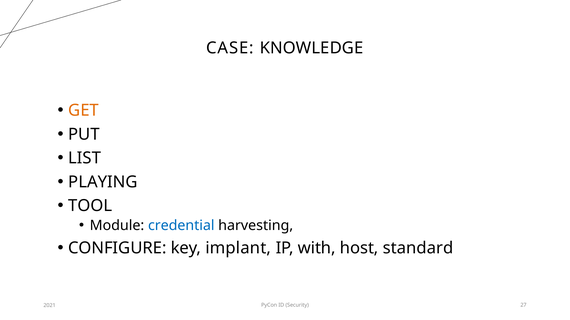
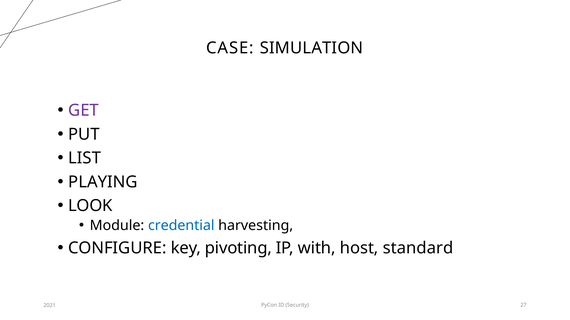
KNOWLEDGE: KNOWLEDGE -> SIMULATION (312, 48)
GET colour: orange -> purple (84, 111)
TOOL: TOOL -> LOOK (90, 206)
implant: implant -> pivoting (238, 248)
